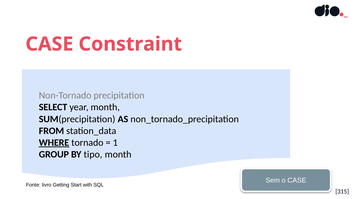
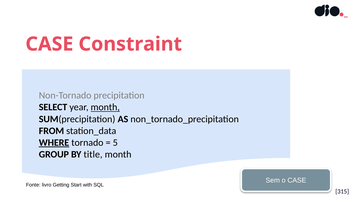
month underline: none -> present (105, 107)
1: 1 -> 5 (115, 143)
tipo: tipo -> title (93, 155)
